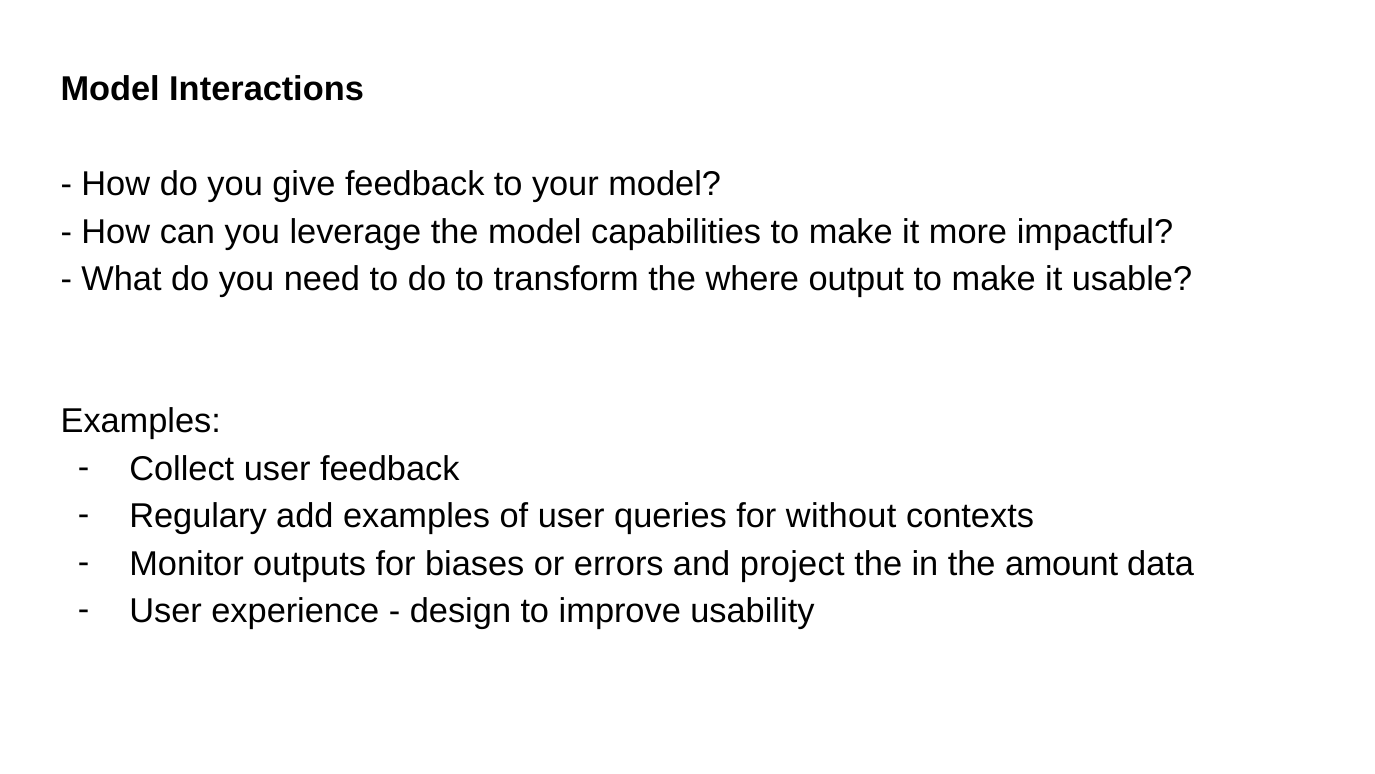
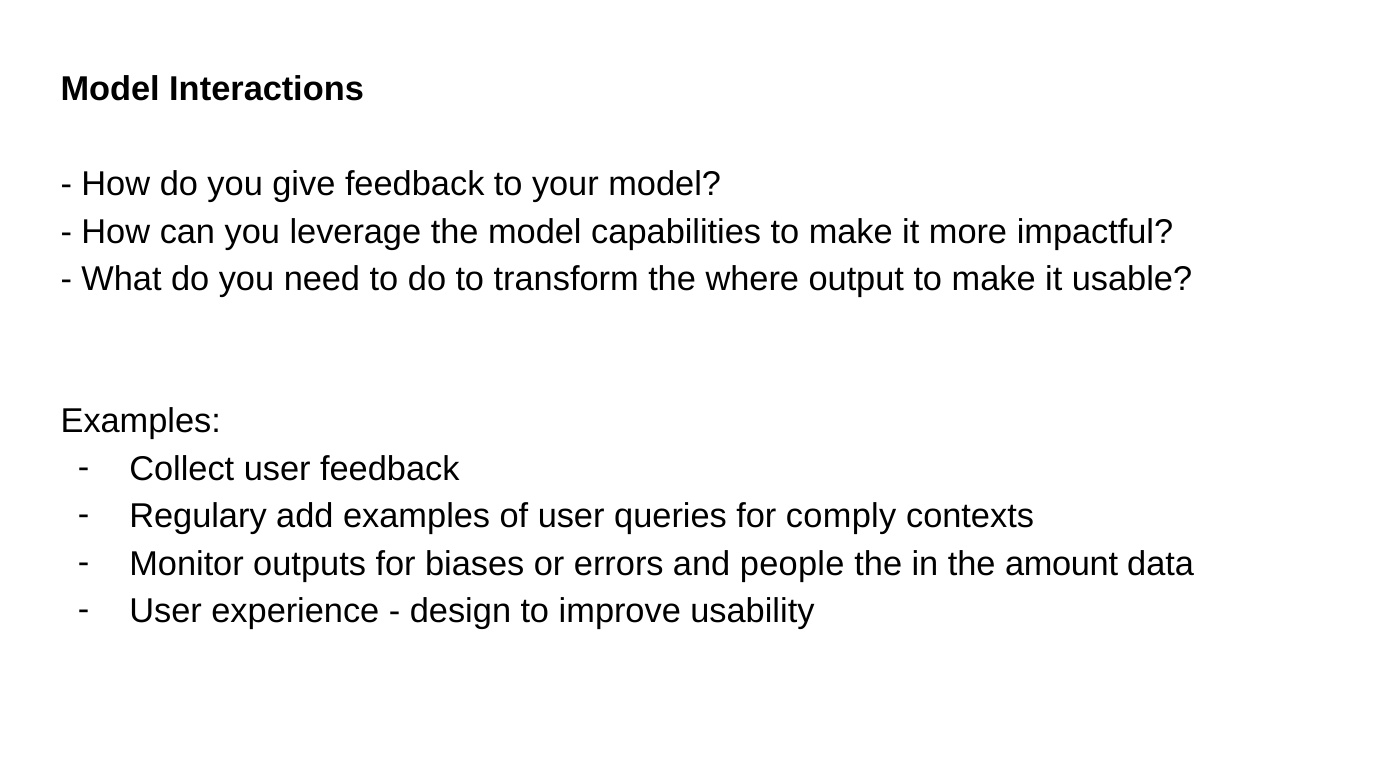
without: without -> comply (841, 516)
project: project -> people (792, 564)
